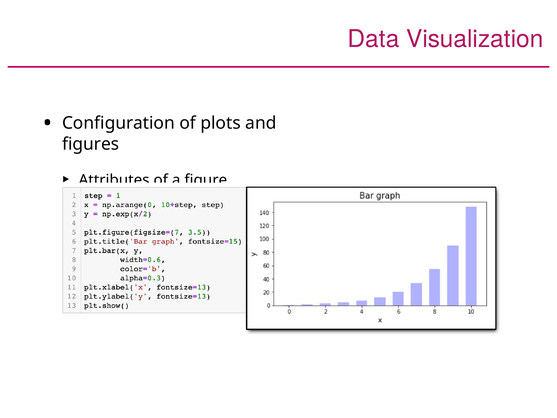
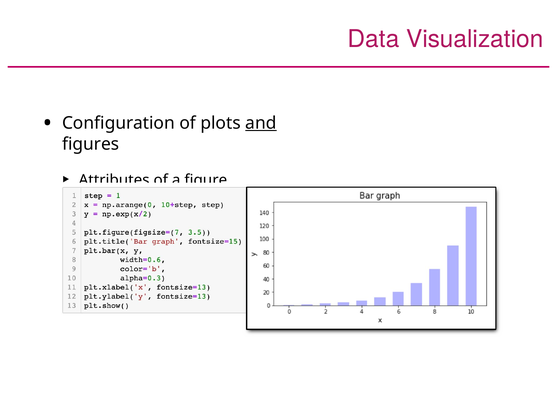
and underline: none -> present (261, 123)
